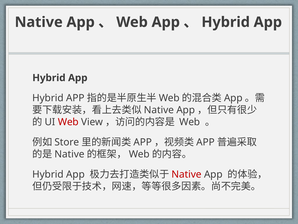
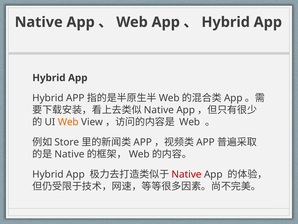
Web colour: red -> orange (68, 122)
